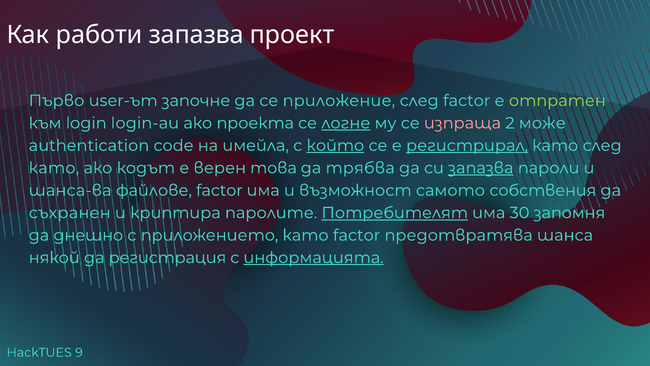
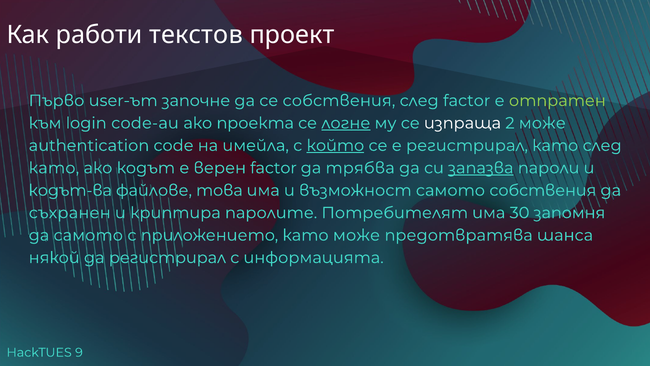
работи запазва: запазва -> текстов (196, 35)
се приложение: приложение -> собствения (339, 101)
login-аи: login-аи -> code-аи (145, 123)
изпраща colour: pink -> white (463, 123)
регистрирал underline: present -> none (467, 145)
верен това: това -> factor (273, 168)
шанса-ва: шанса-ва -> кодът-ва (70, 190)
файлове factor: factor -> това (219, 190)
Потребителят underline: present -> none (395, 213)
да днешно: днешно -> самото (88, 235)
като factor: factor -> може (356, 235)
да регистрация: регистрация -> регистрирал (167, 257)
информацията underline: present -> none (314, 257)
